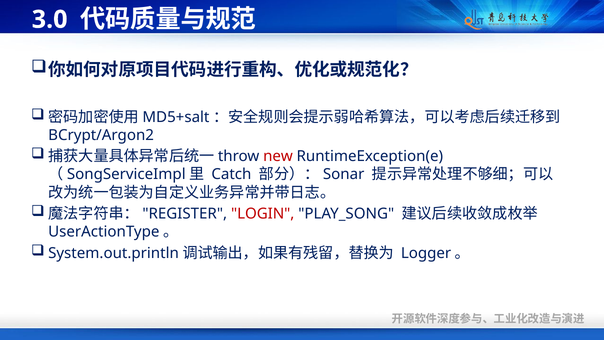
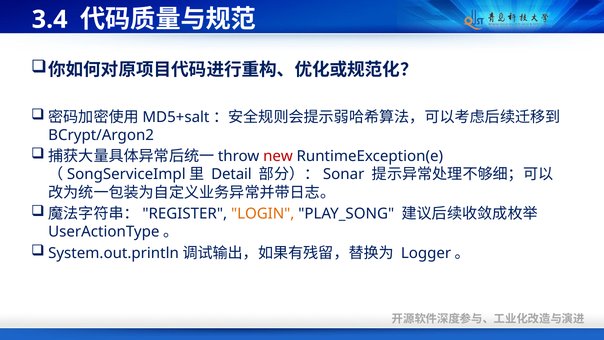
3.0: 3.0 -> 3.4 (50, 20)
Catch: Catch -> Detail (231, 174)
LOGIN colour: red -> orange (263, 214)
